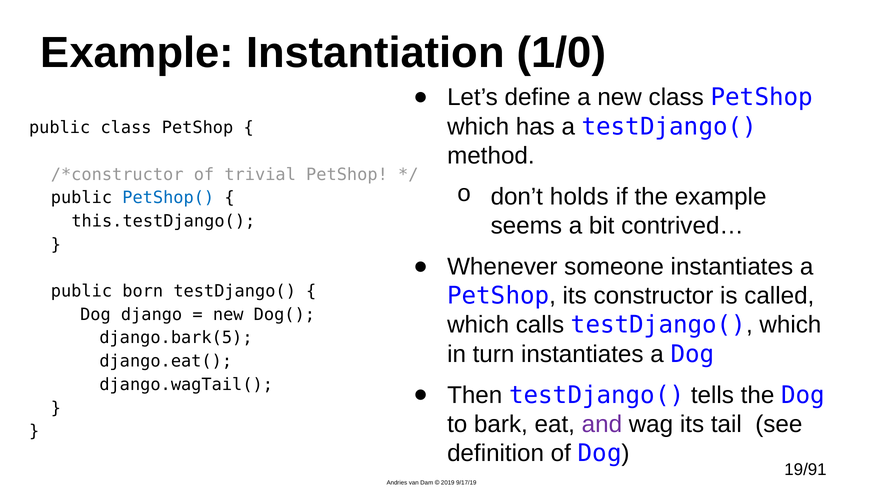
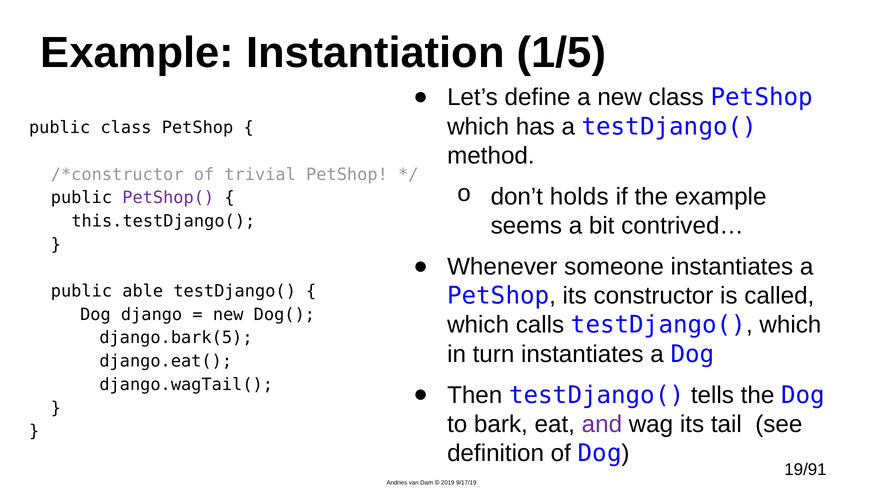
1/0: 1/0 -> 1/5 (561, 53)
PetShop( colour: blue -> purple (168, 198)
born: born -> able (143, 291)
